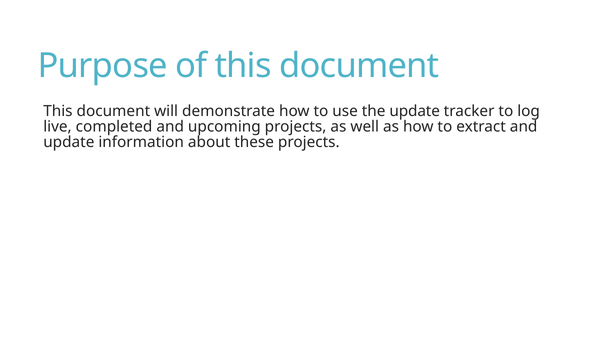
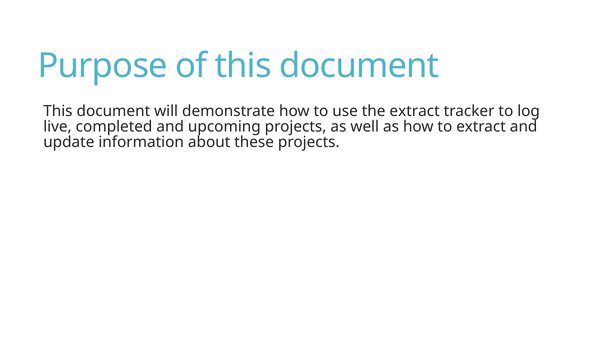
the update: update -> extract (415, 111)
